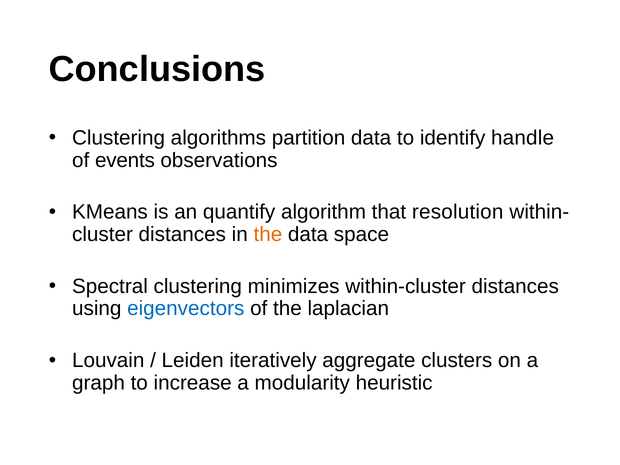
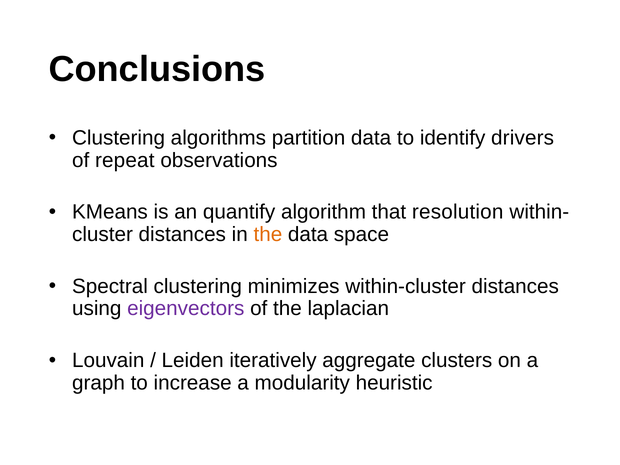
handle: handle -> drivers (523, 138)
events: events -> repeat (125, 160)
eigenvectors colour: blue -> purple (186, 309)
